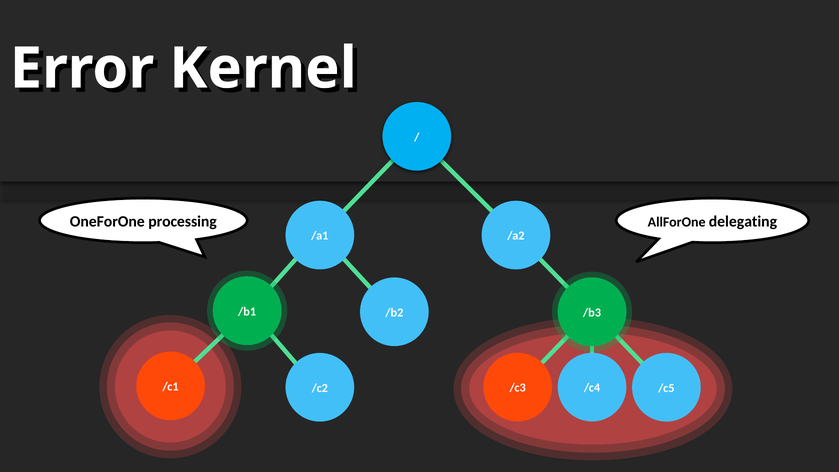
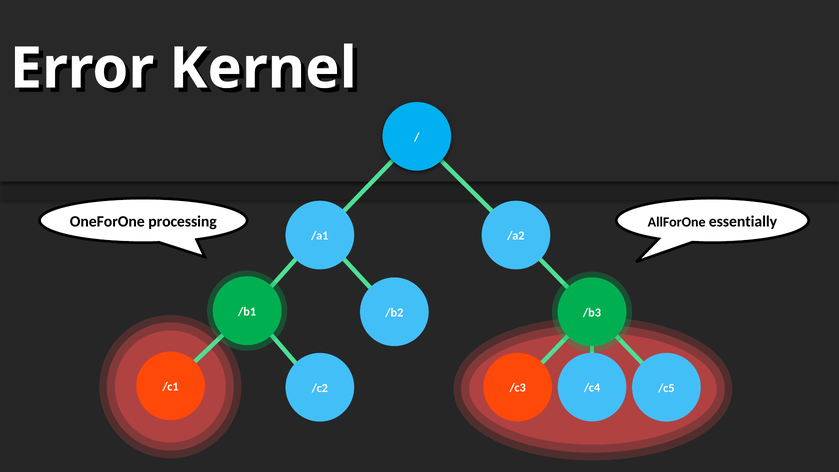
delegating: delegating -> essentially (743, 221)
